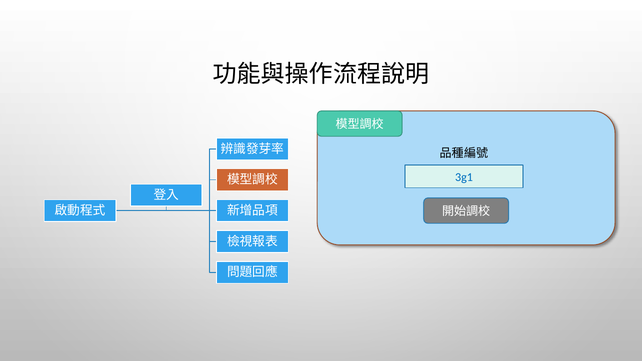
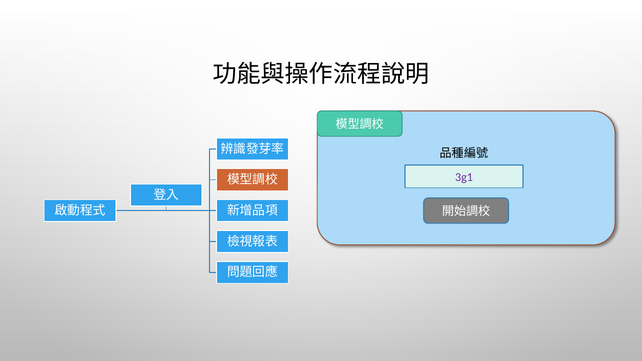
3g1 colour: blue -> purple (464, 177)
